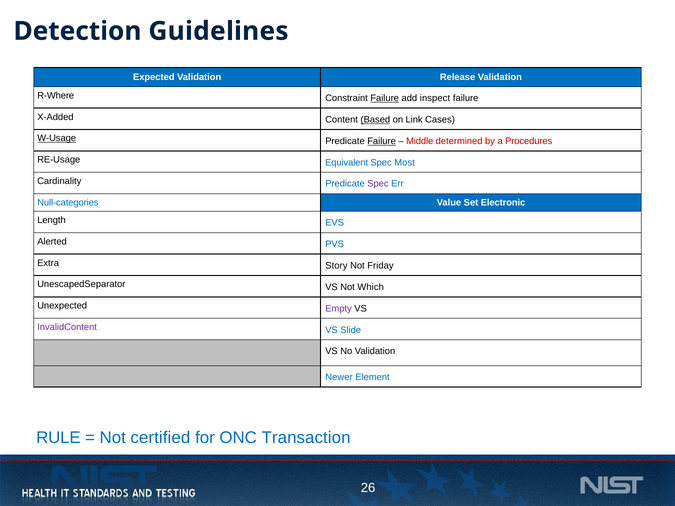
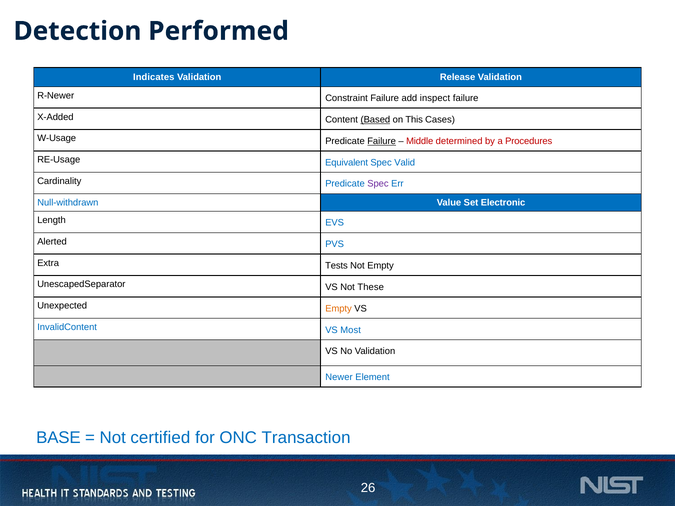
Guidelines: Guidelines -> Performed (219, 31)
Expected: Expected -> Indicates (154, 77)
R-Where: R-Where -> R-Newer (56, 96)
Failure underline: present -> none (385, 98)
Link: Link -> This (414, 120)
W-Usage underline: present -> none (57, 138)
Most: Most -> Valid (405, 163)
Null-categories: Null-categories -> Null-withdrawn (68, 203)
Story: Story -> Tests (337, 266)
Not Friday: Friday -> Empty (381, 266)
Which: Which -> These (371, 287)
Empty colour: purple -> orange (339, 309)
InvalidContent colour: purple -> blue (67, 327)
Slide: Slide -> Most (351, 330)
RULE: RULE -> BASE (58, 438)
